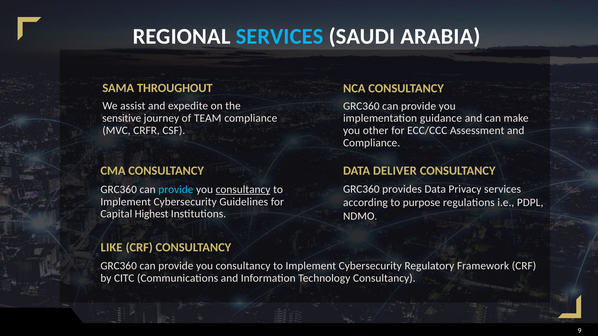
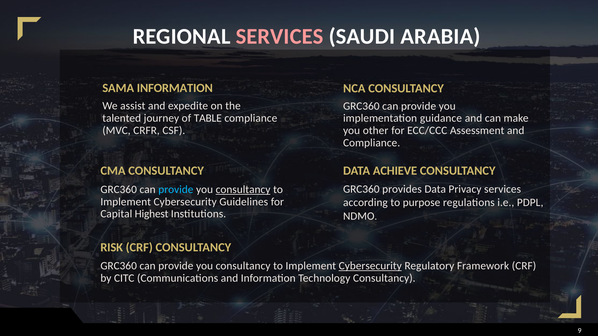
SERVICES colour: light blue -> pink (280, 37)
SAMA THROUGHOUT: THROUGHOUT -> INFORMATION (175, 88)
sensitive: sensitive -> talented (122, 118)
TEAM: TEAM -> TABLE (208, 118)
DELIVER: DELIVER -> ACHIEVE (395, 171)
LIKE: LIKE -> RISK (112, 248)
Cybersecurity underline: none -> present (370, 266)
